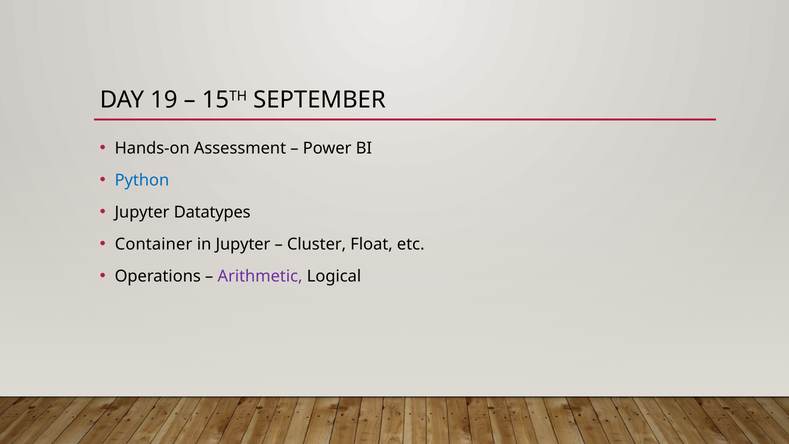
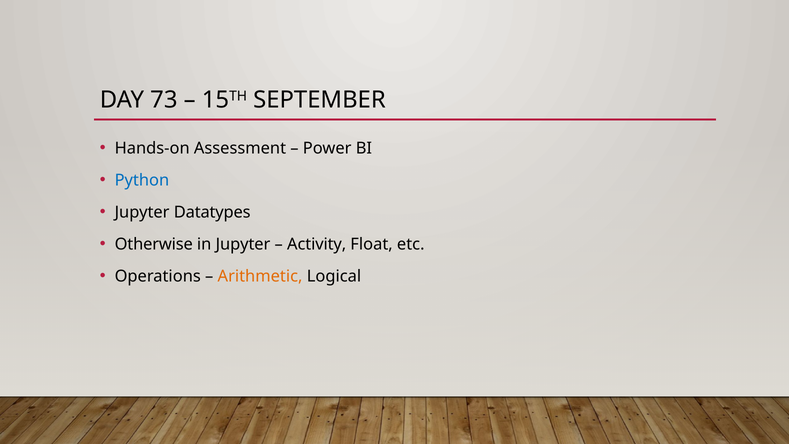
19: 19 -> 73 (164, 100)
Container: Container -> Otherwise (154, 244)
Cluster: Cluster -> Activity (317, 244)
Arithmetic colour: purple -> orange (260, 276)
